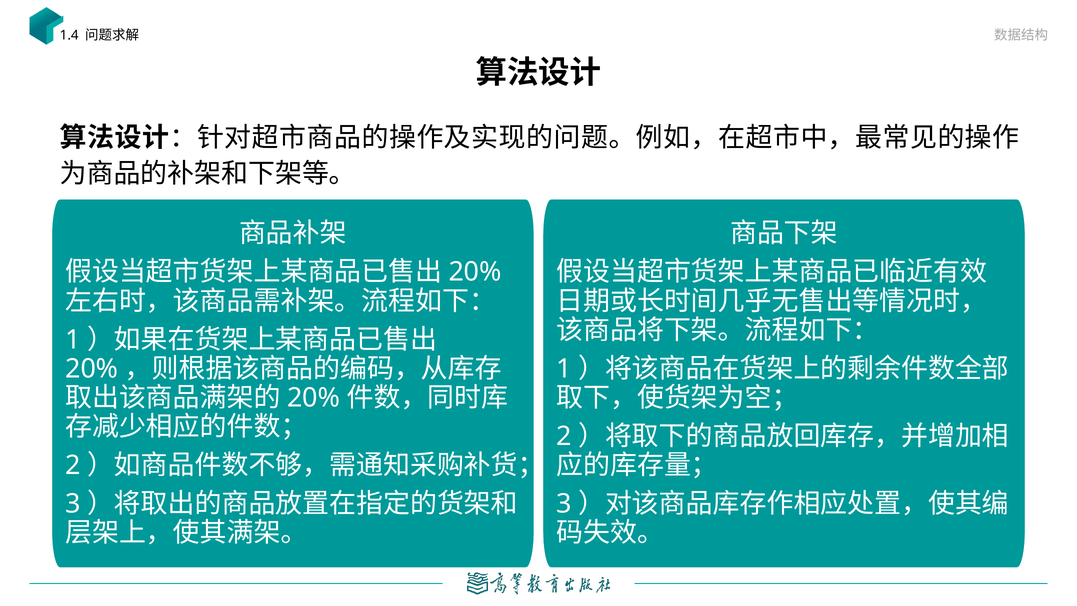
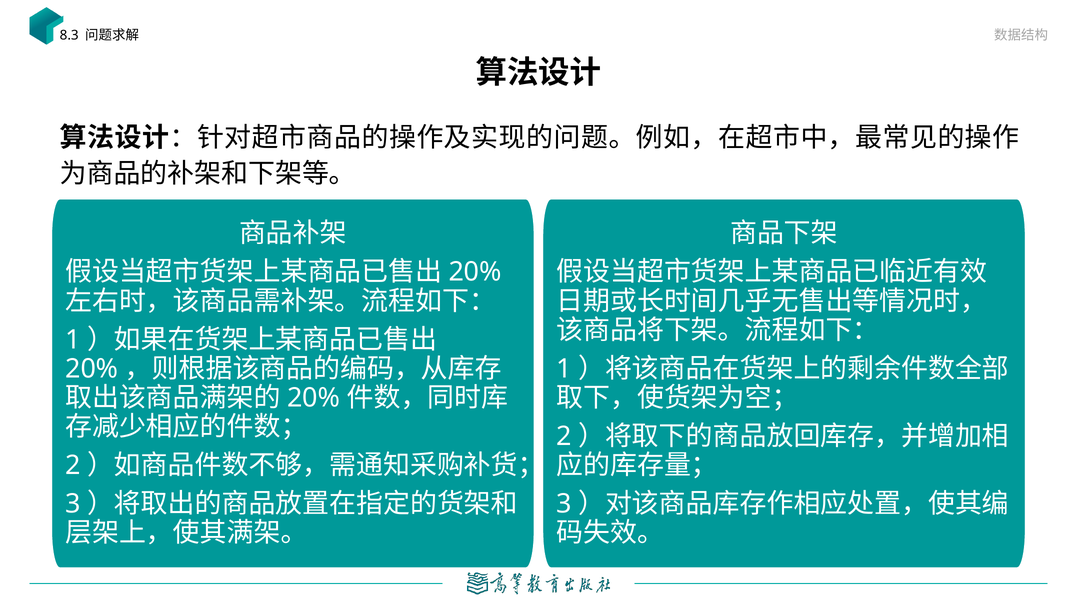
1.4: 1.4 -> 8.3 (69, 35)
